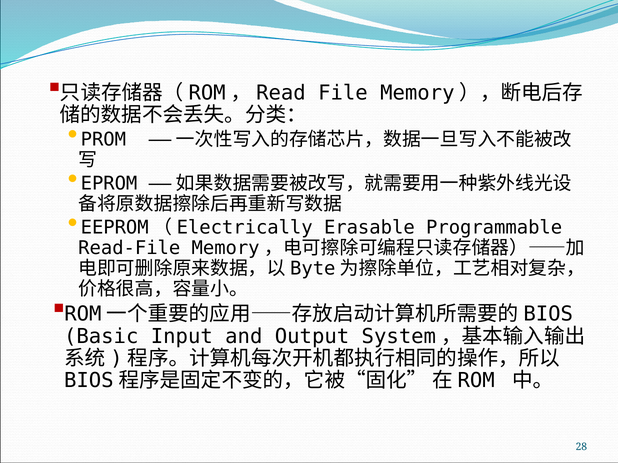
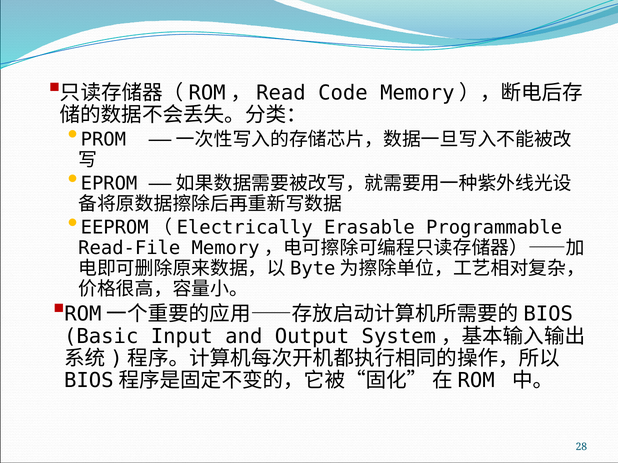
File: File -> Code (343, 93)
